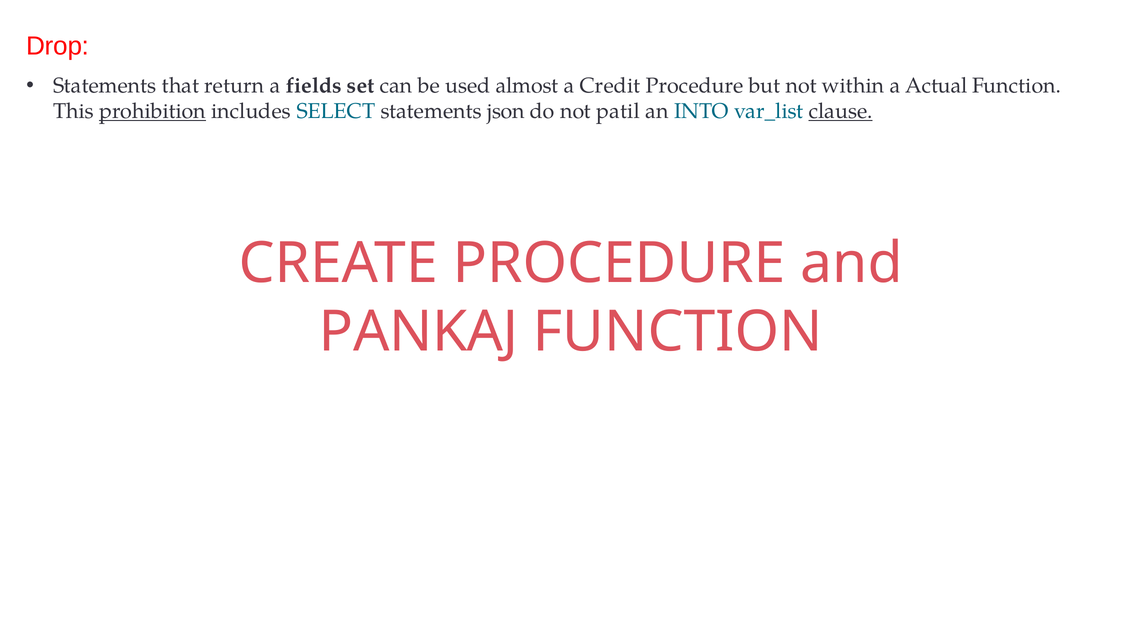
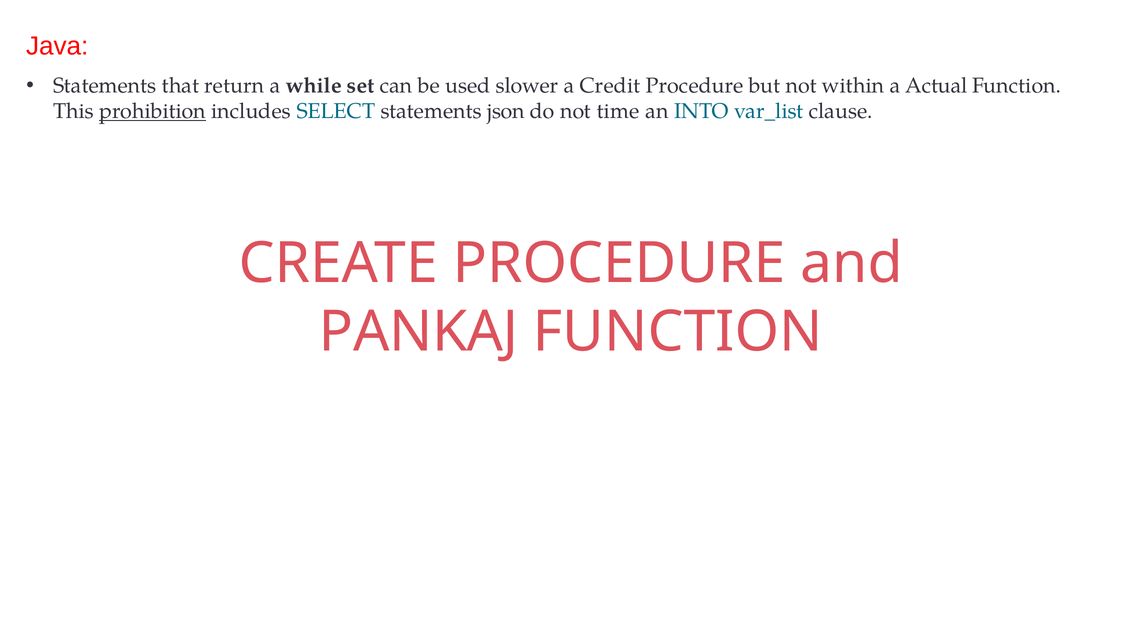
Drop: Drop -> Java (57, 46)
fields: fields -> while (314, 86)
almost: almost -> slower (527, 86)
patil: patil -> time (618, 111)
clause underline: present -> none (841, 111)
